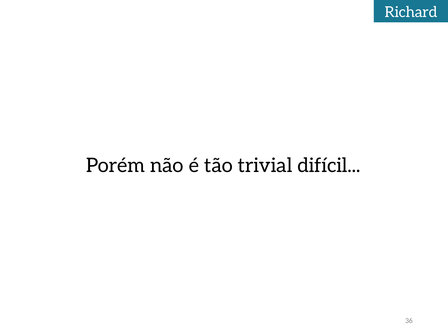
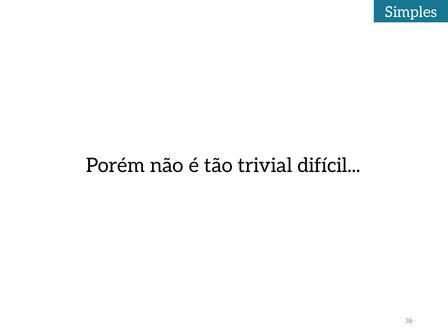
Richard: Richard -> Simples (411, 12)
